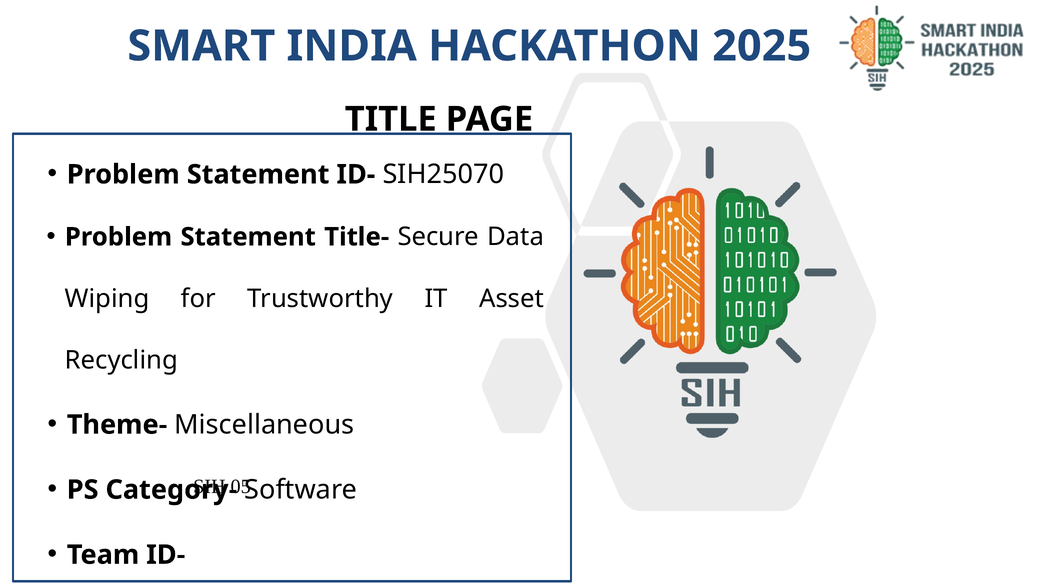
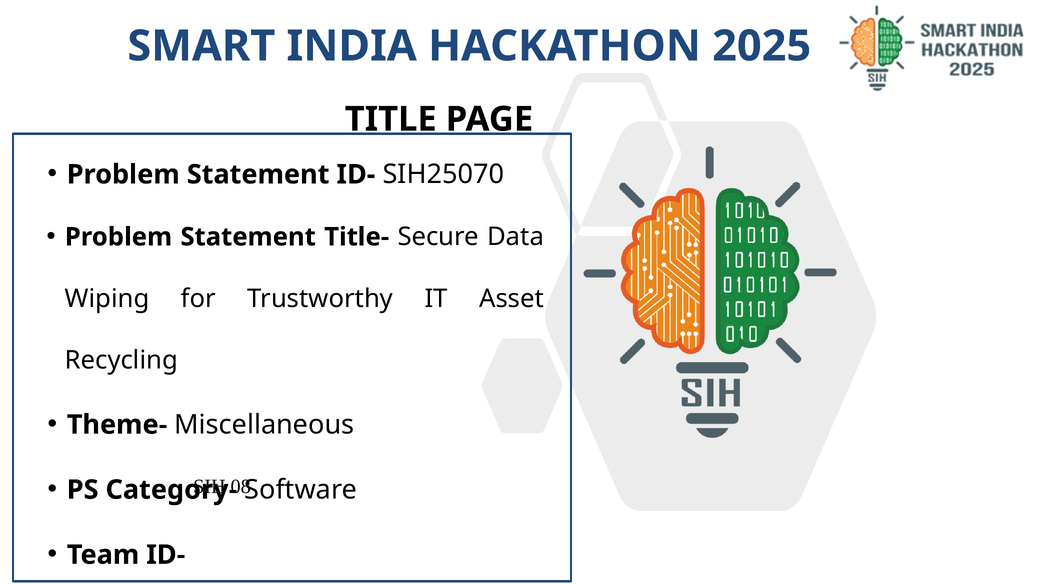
05: 05 -> 08 (241, 487)
